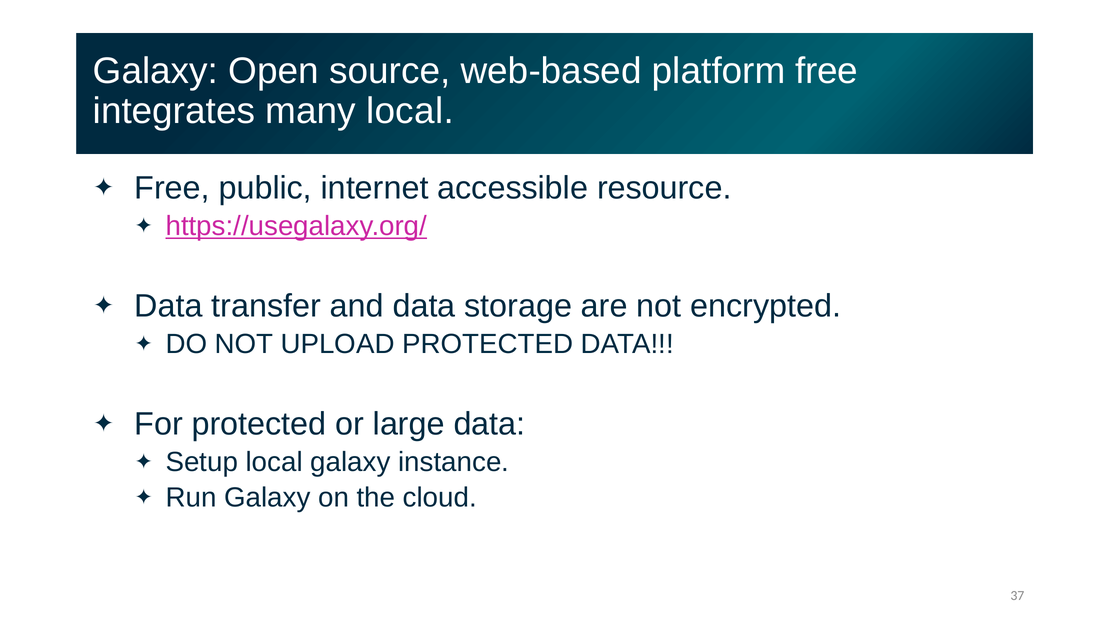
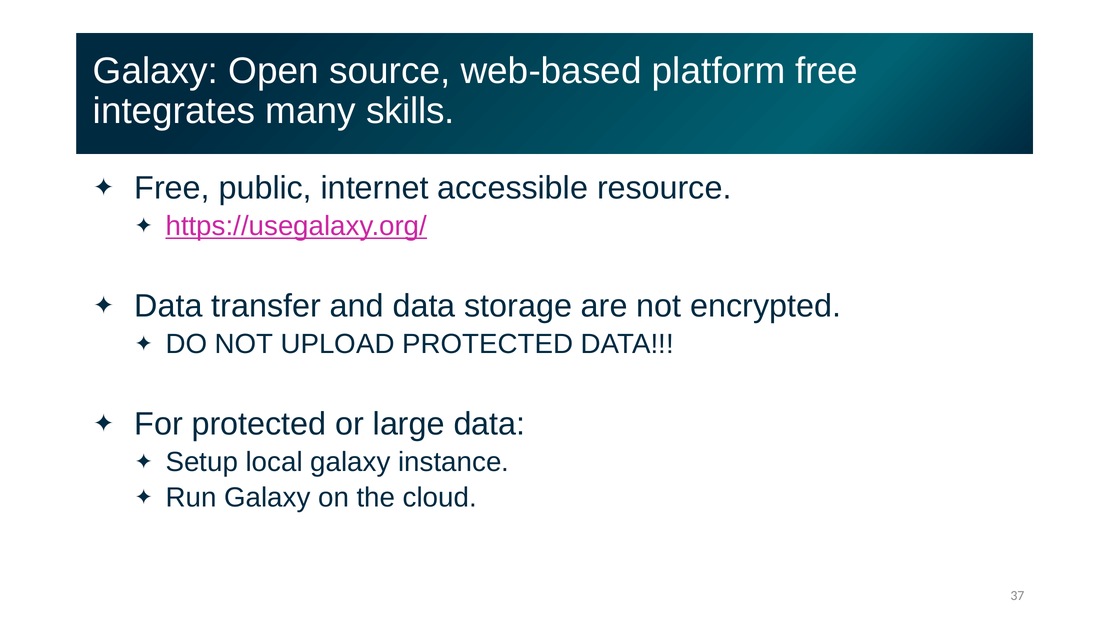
many local: local -> skills (410, 111)
